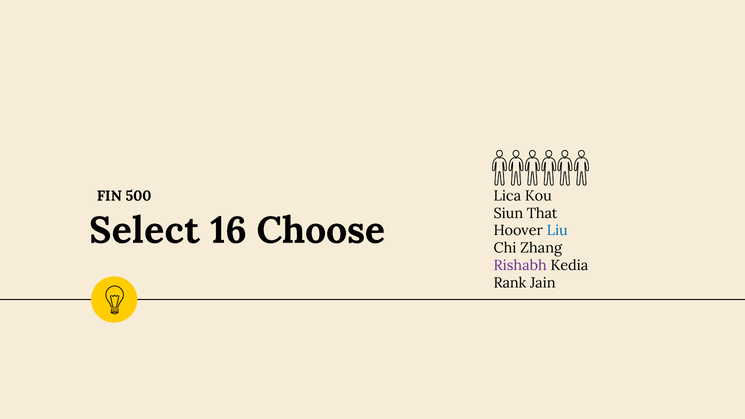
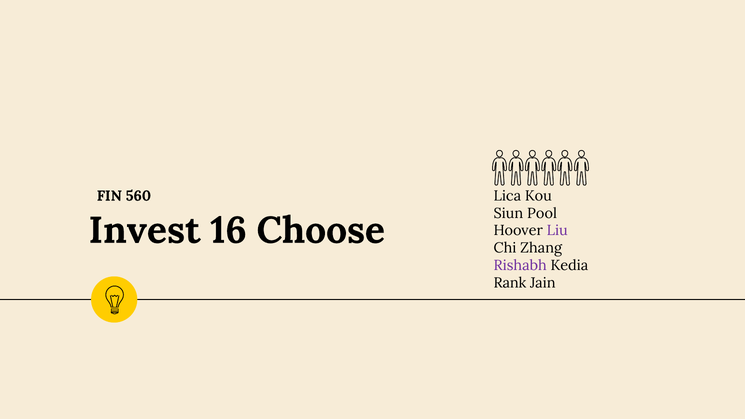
500: 500 -> 560 (138, 196)
That: That -> Pool (542, 213)
Select: Select -> Invest (145, 231)
Liu colour: blue -> purple (557, 231)
